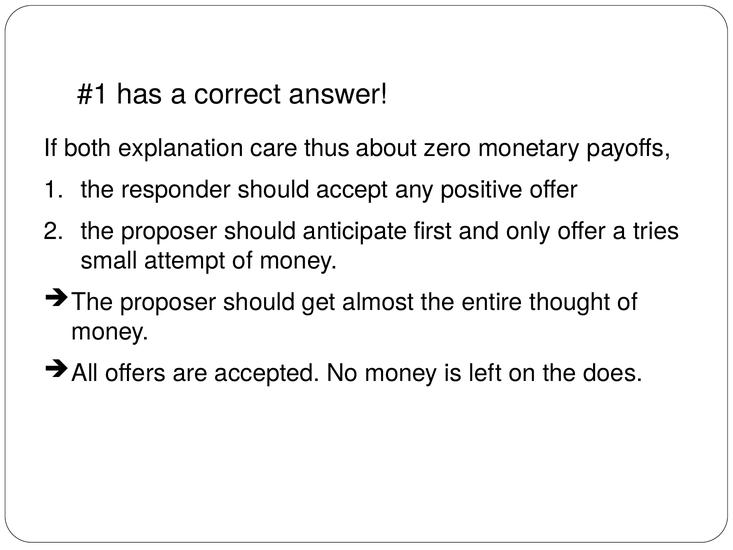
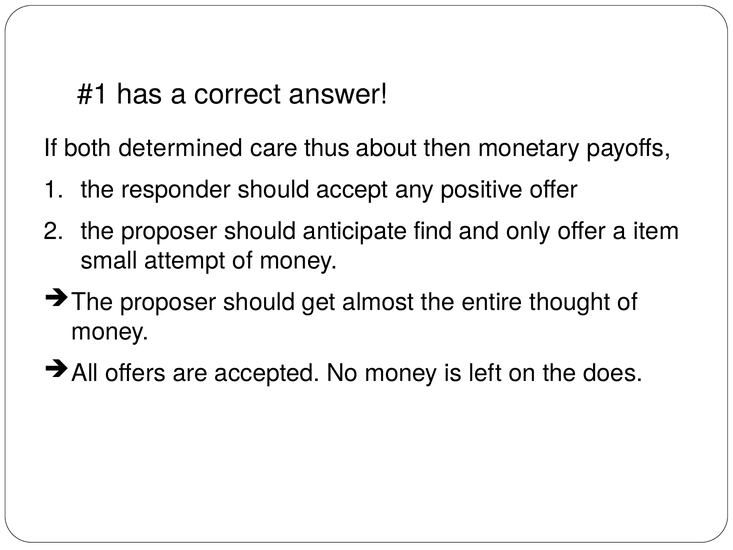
explanation: explanation -> determined (181, 148)
zero: zero -> then (448, 148)
first: first -> find (433, 231)
tries: tries -> item (656, 231)
